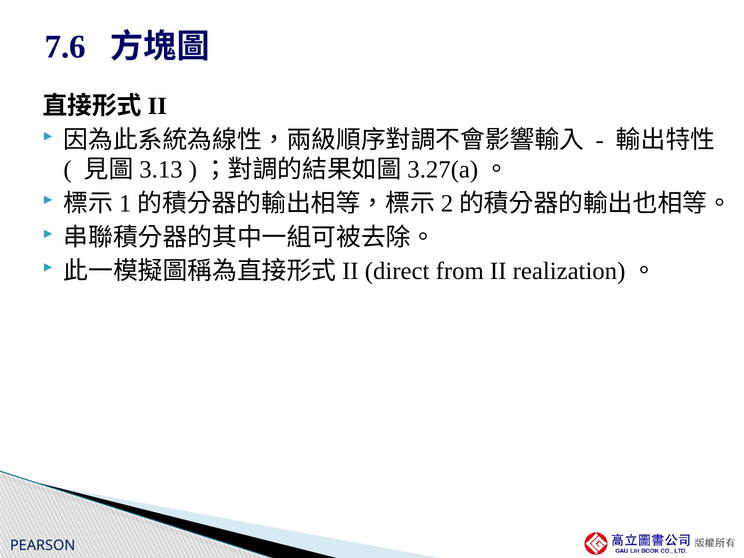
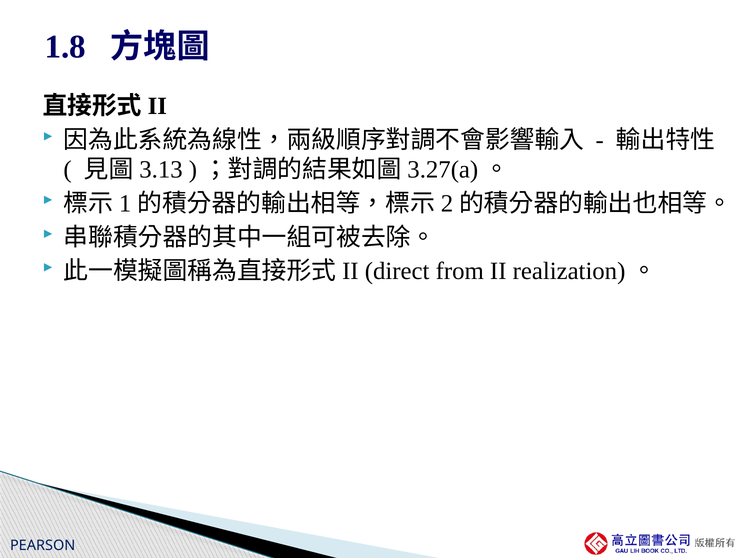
7.6: 7.6 -> 1.8 (65, 47)
